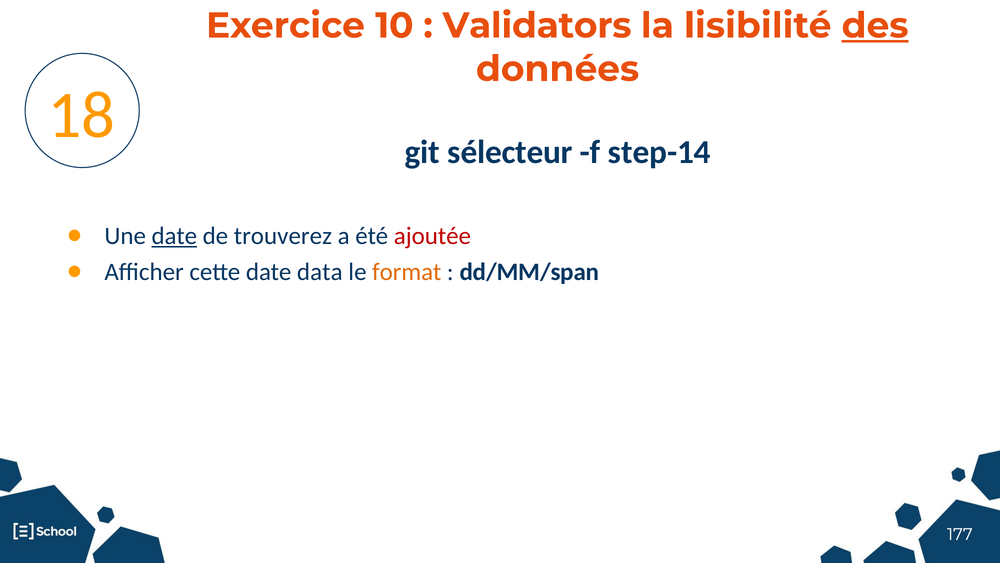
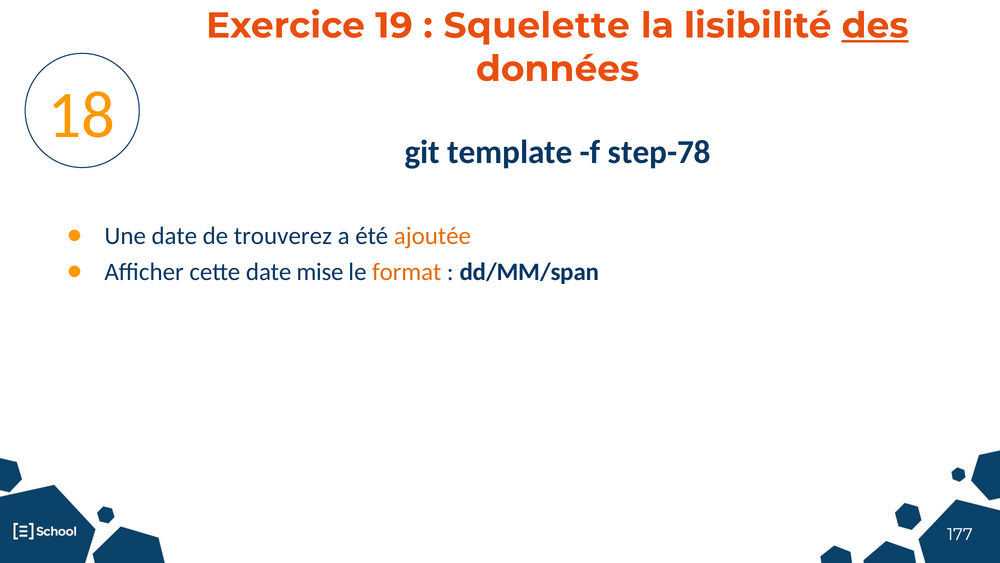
10: 10 -> 19 (394, 26)
Validators: Validators -> Squelette (537, 26)
sélecteur: sélecteur -> template (510, 152)
step-14: step-14 -> step-78 (659, 152)
date underline: present -> none (174, 236)
ajoutée colour: red -> orange (432, 236)
data: data -> mise (320, 272)
